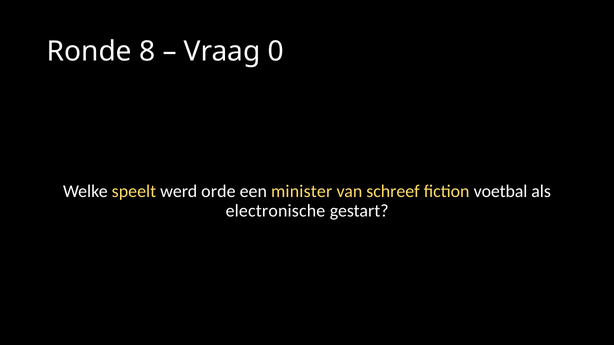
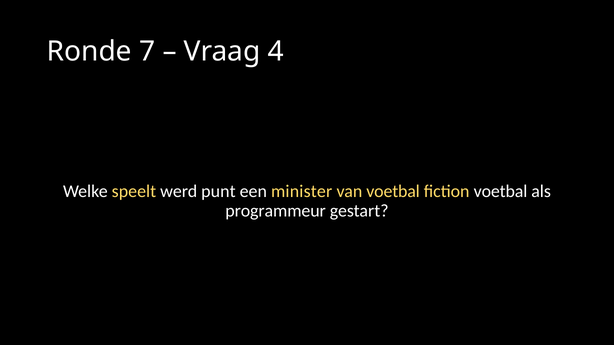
8: 8 -> 7 (147, 52)
0: 0 -> 4 (276, 52)
orde: orde -> punt (218, 192)
van schreef: schreef -> voetbal (393, 192)
electronische: electronische -> programmeur (276, 211)
